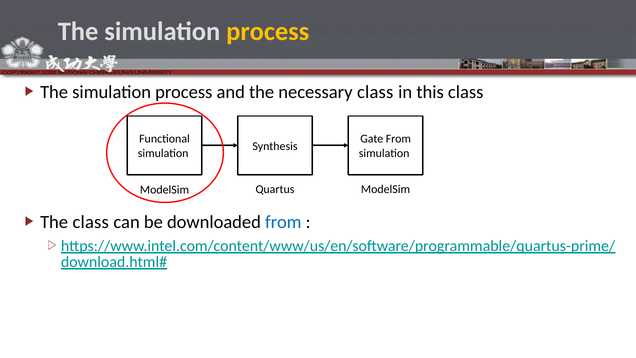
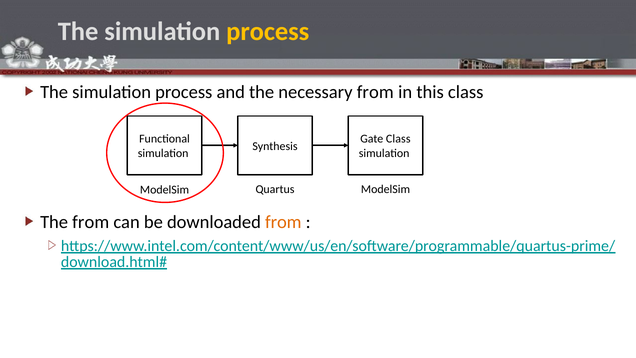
necessary class: class -> from (375, 92)
Gate From: From -> Class (398, 139)
The class: class -> from (91, 222)
from colour: blue -> orange (283, 222)
